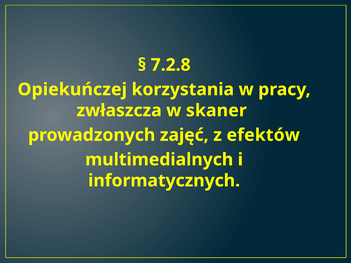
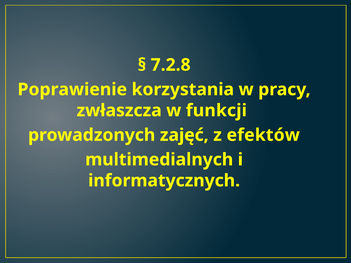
Opiekuńczej: Opiekuńczej -> Poprawienie (72, 90)
skaner: skaner -> funkcji (216, 111)
